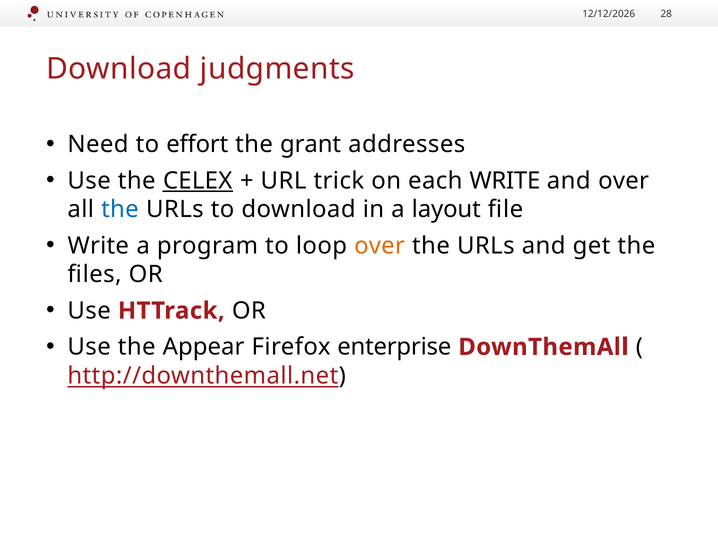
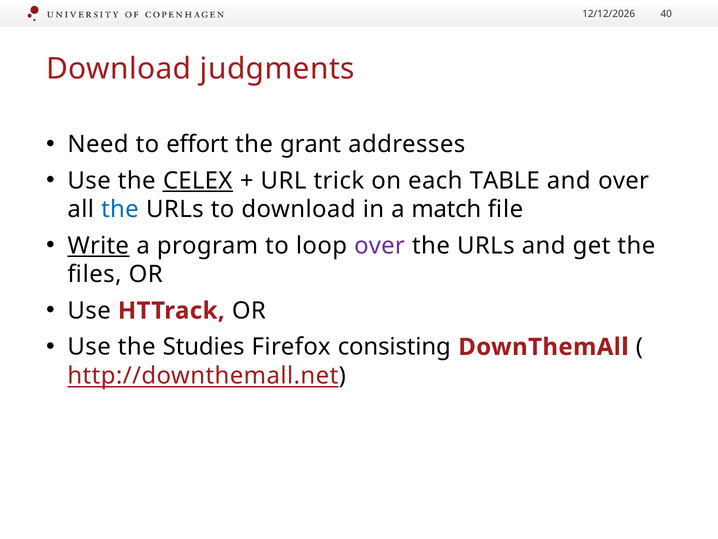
28: 28 -> 40 (666, 14)
each WRITE: WRITE -> TABLE (505, 181)
layout: layout -> match (446, 209)
Write underline: none -> present (98, 246)
over colour: orange -> purple (379, 246)
Appear: Appear -> Studies (204, 347)
enterprise: enterprise -> consisting (394, 347)
